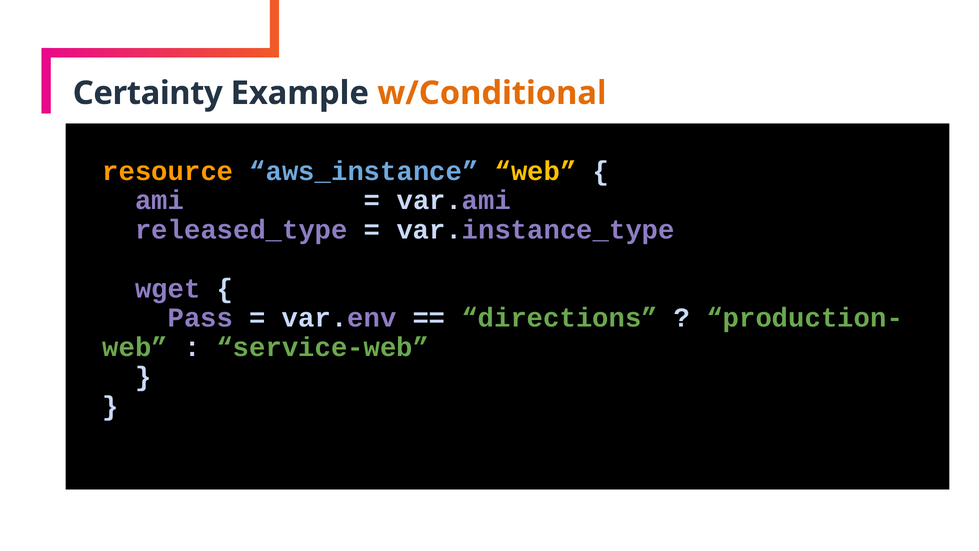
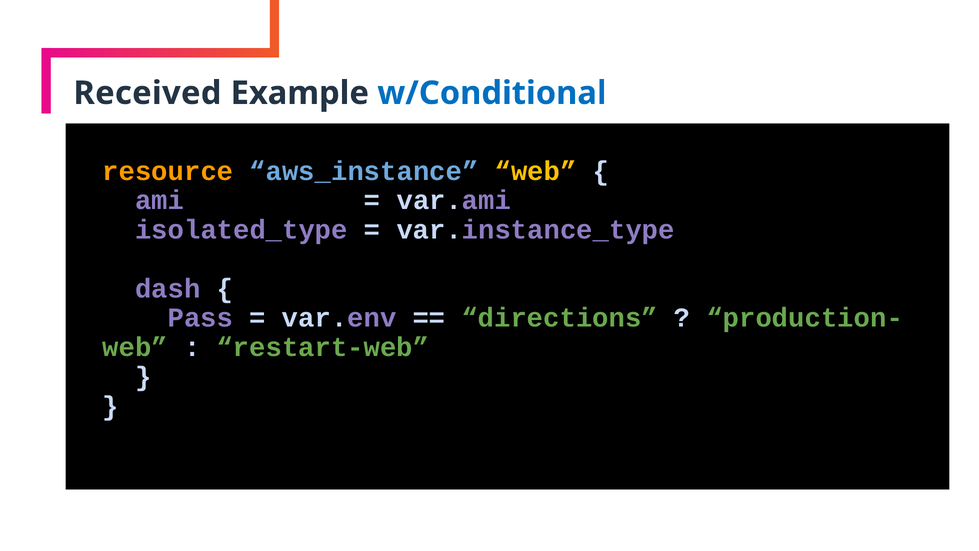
Certainty: Certainty -> Received (147, 93)
w/Conditional colour: orange -> blue (492, 93)
released_type: released_type -> isolated_type (241, 230)
wget: wget -> dash (168, 288)
service-web: service-web -> restart-web (323, 347)
